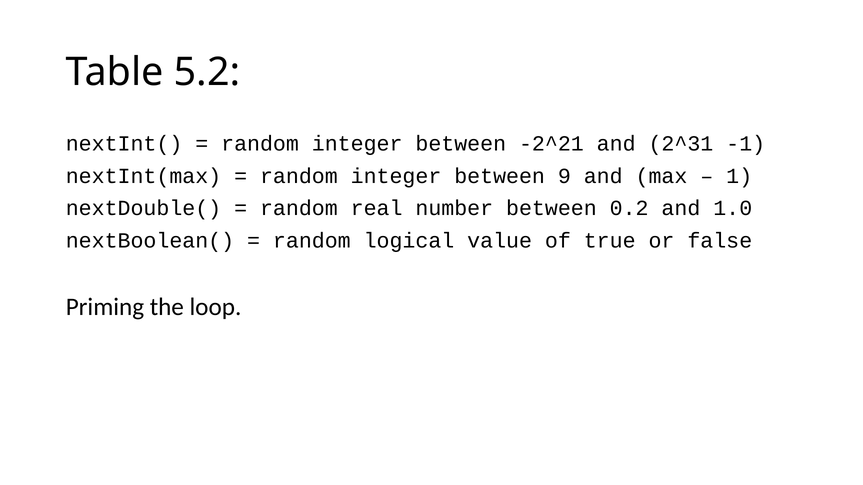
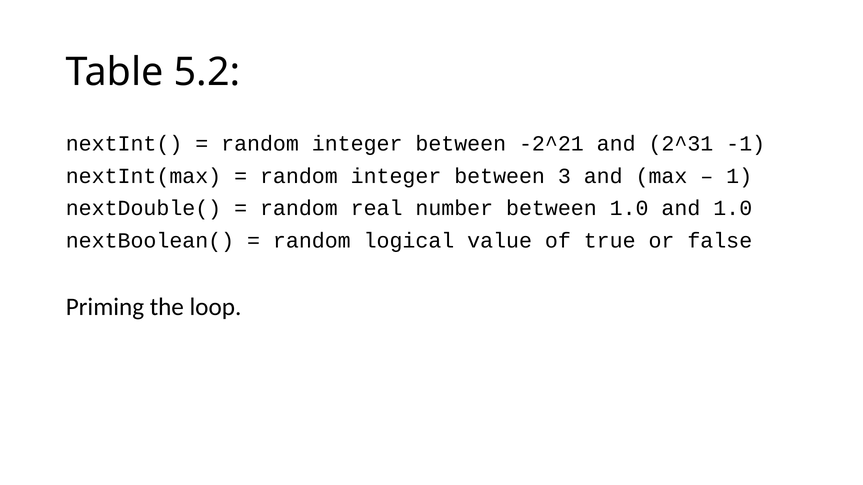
9: 9 -> 3 (564, 176)
between 0.2: 0.2 -> 1.0 (629, 209)
